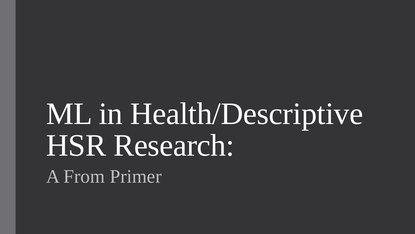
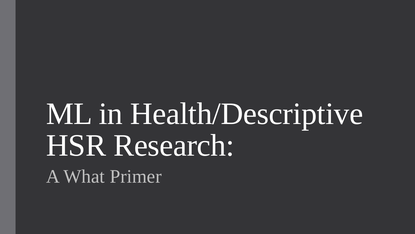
From: From -> What (84, 176)
